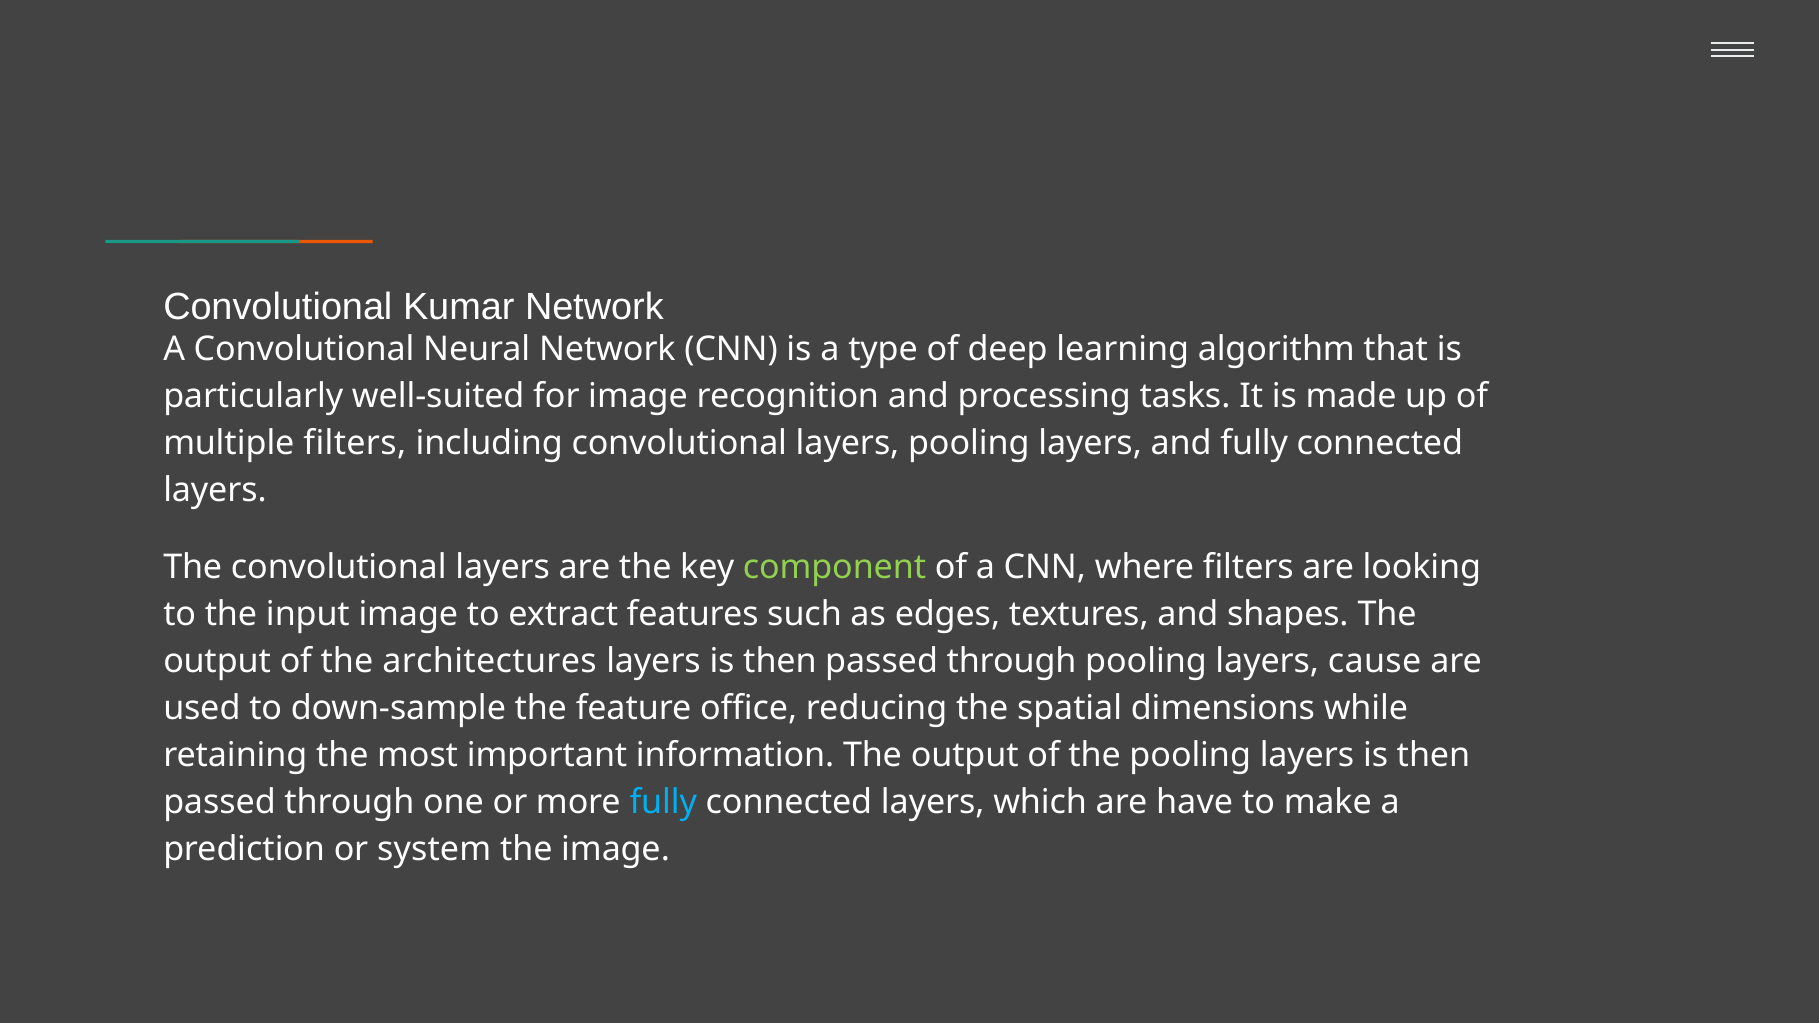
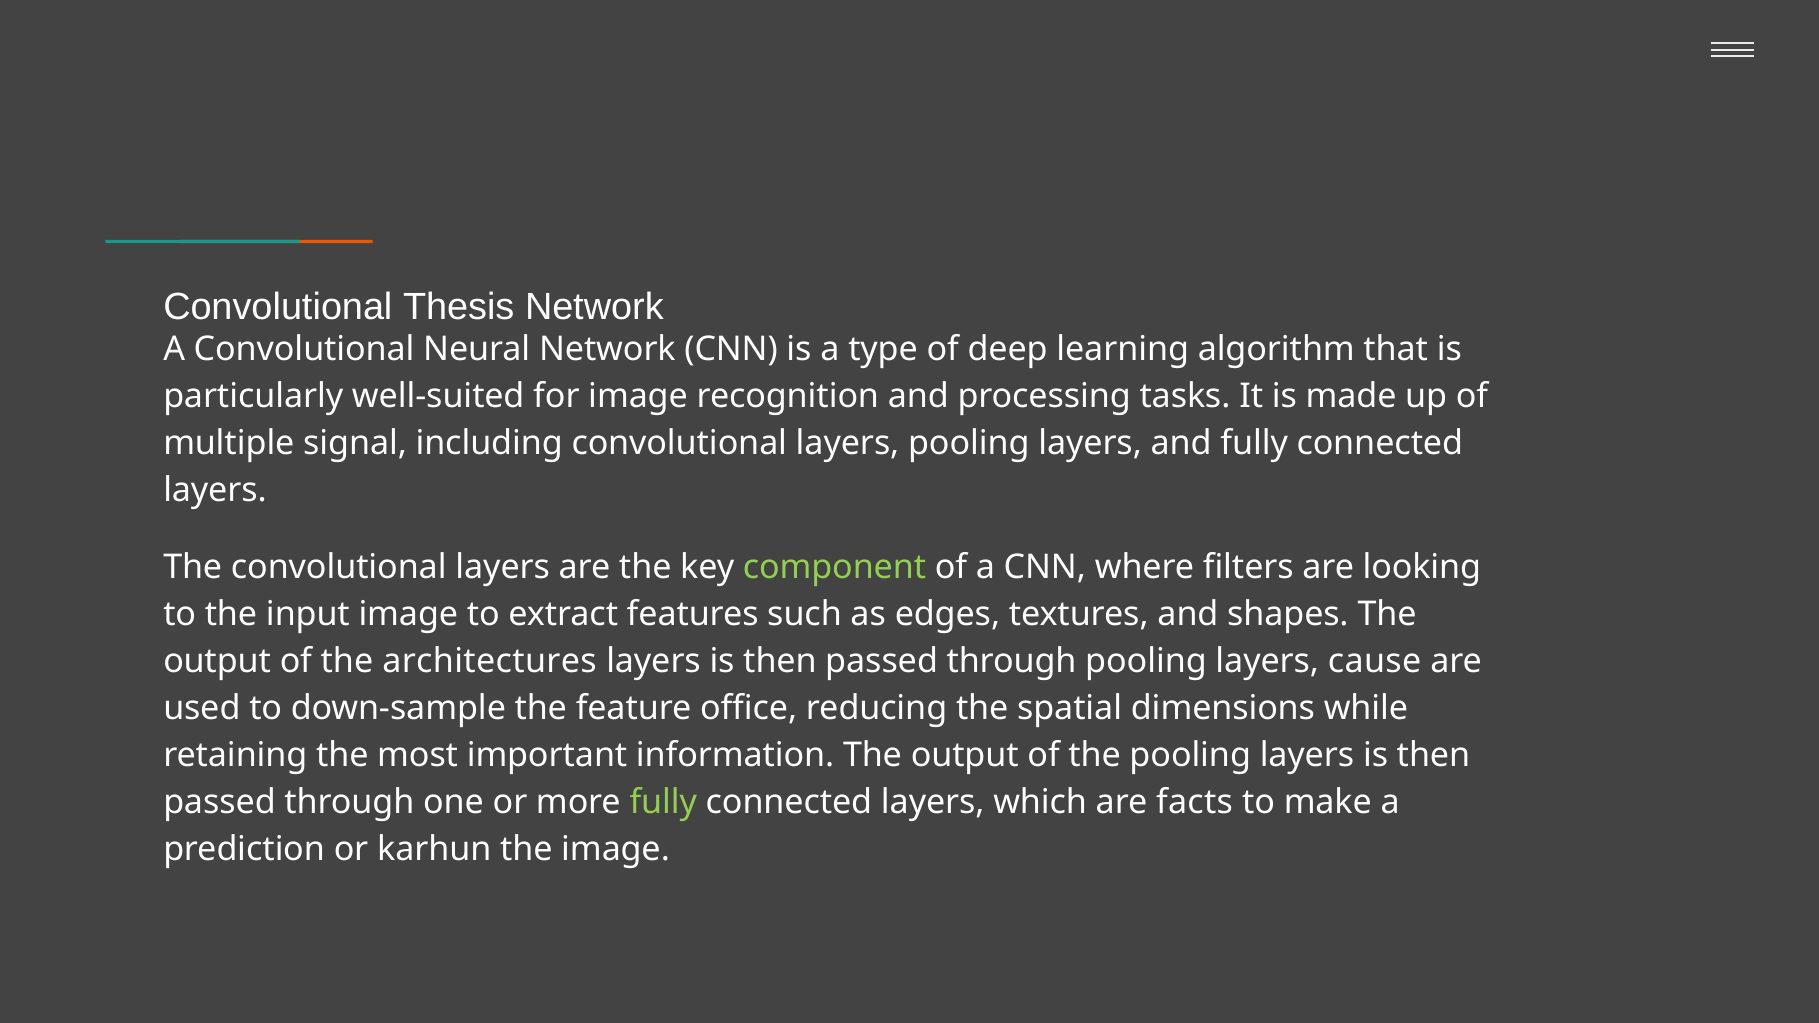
Kumar: Kumar -> Thesis (459, 307)
multiple filters: filters -> signal (355, 443)
fully colour: light blue -> light green (663, 803)
have: have -> facts (1195, 803)
system: system -> karhun (434, 849)
